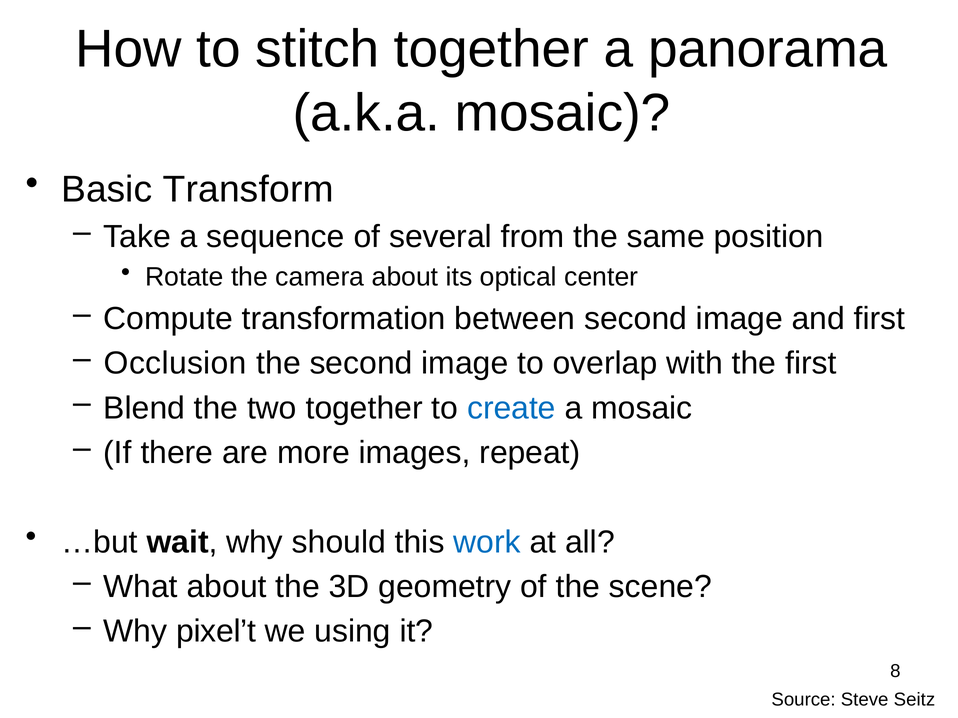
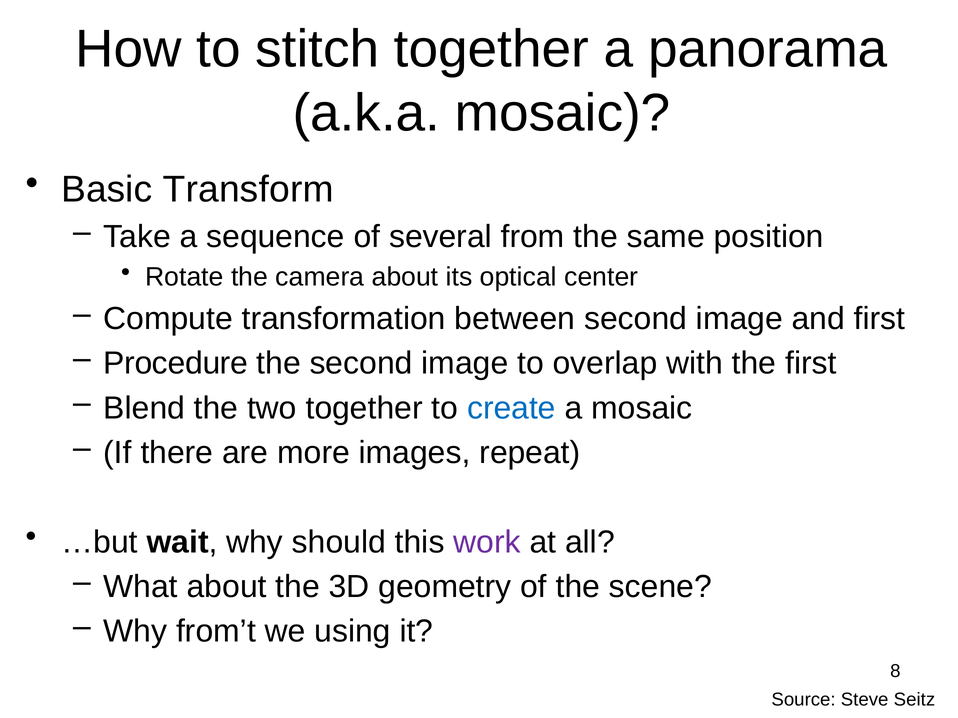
Occlusion: Occlusion -> Procedure (176, 364)
work colour: blue -> purple (487, 542)
pixel’t: pixel’t -> from’t (216, 632)
